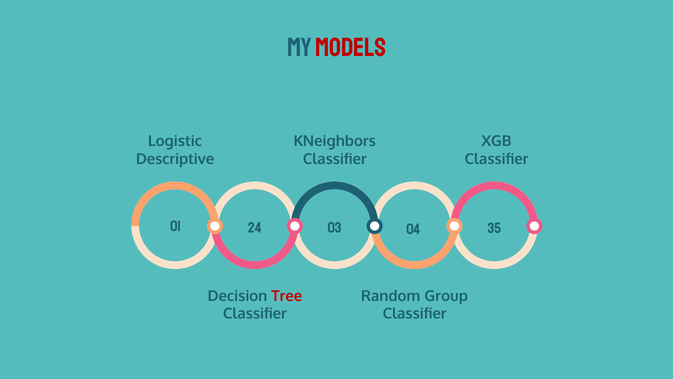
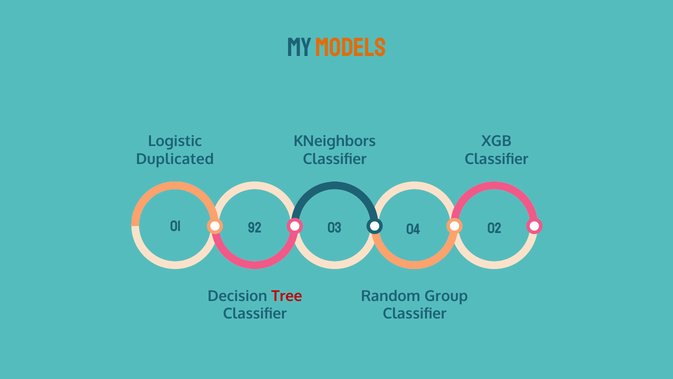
models colour: red -> orange (351, 48)
Descriptive: Descriptive -> Duplicated (175, 159)
24: 24 -> 92 (255, 228)
35: 35 -> 02 (494, 228)
